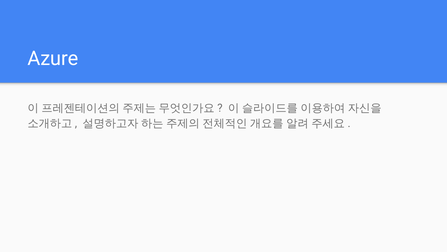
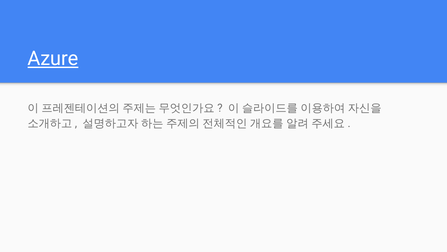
Azure underline: none -> present (53, 59)
